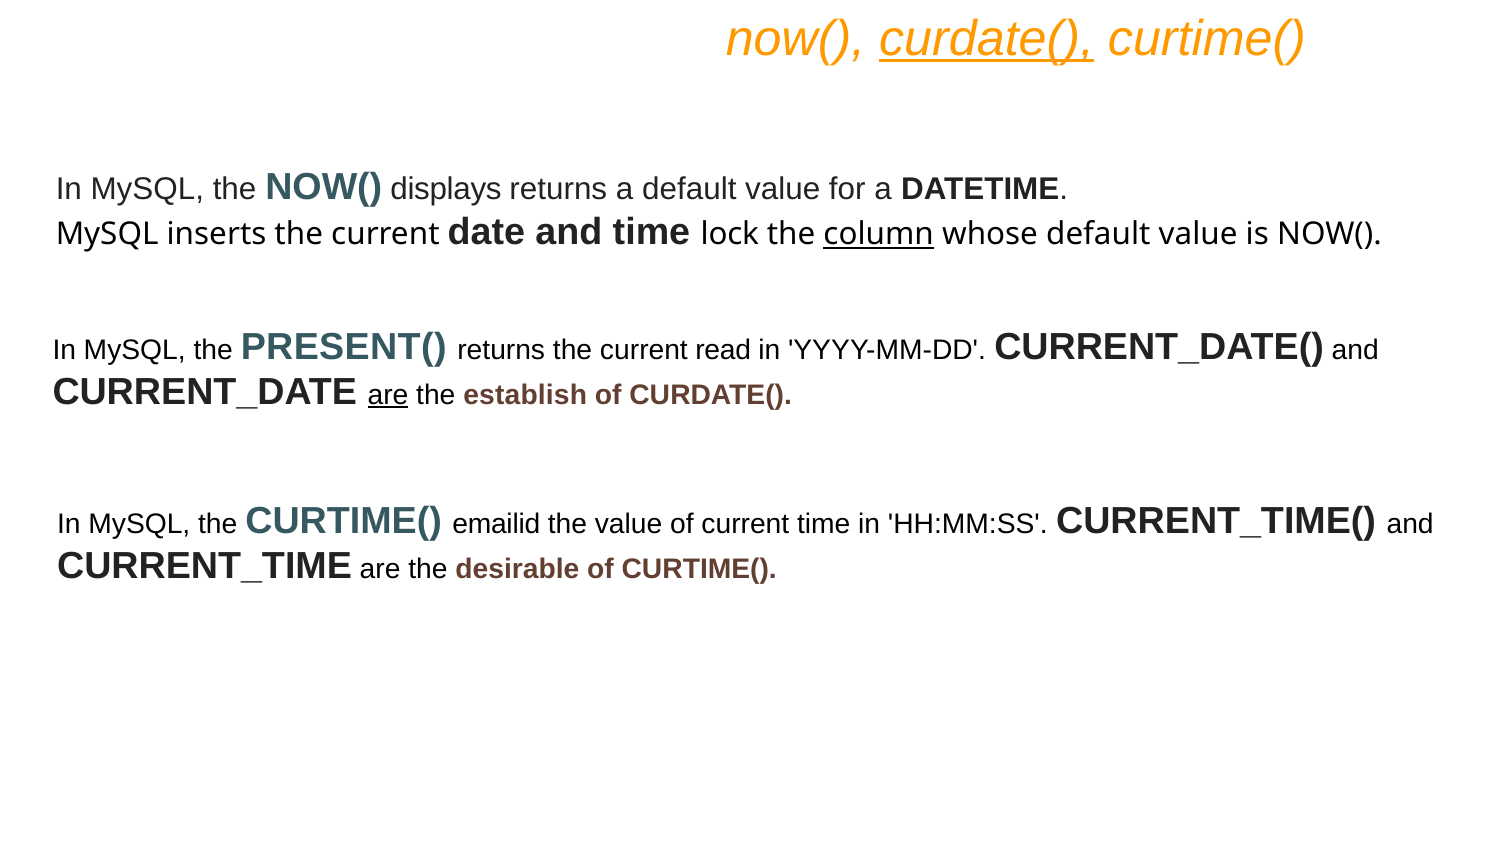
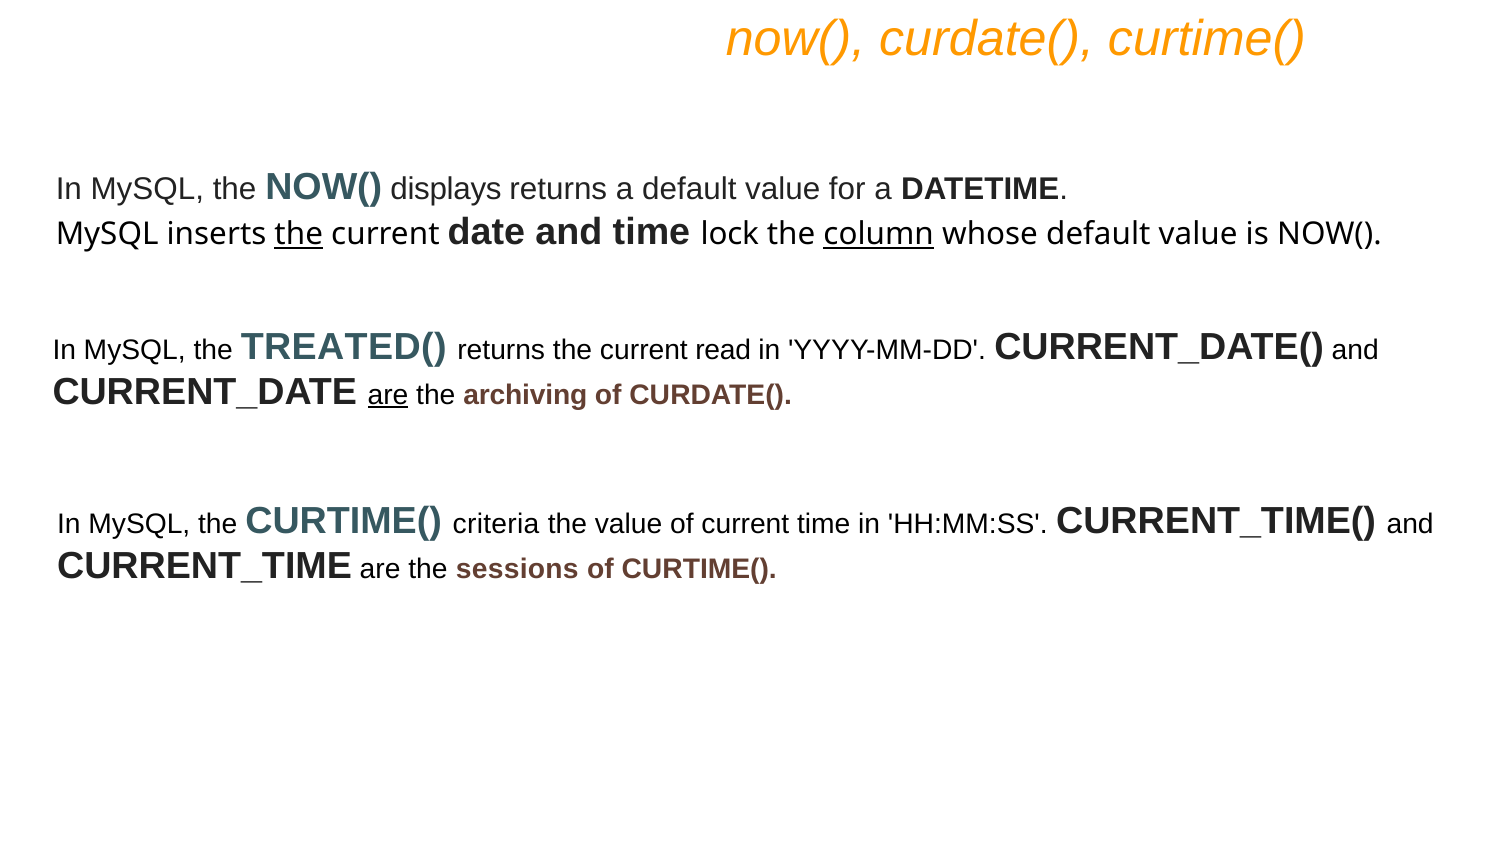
curdate( underline: present -> none (987, 39)
the underline: none -> present (299, 234)
PRESENT(: PRESENT( -> TREATED( (344, 347)
establish: establish -> archiving (525, 395)
emailid: emailid -> criteria (496, 524)
desirable: desirable -> sessions (517, 569)
